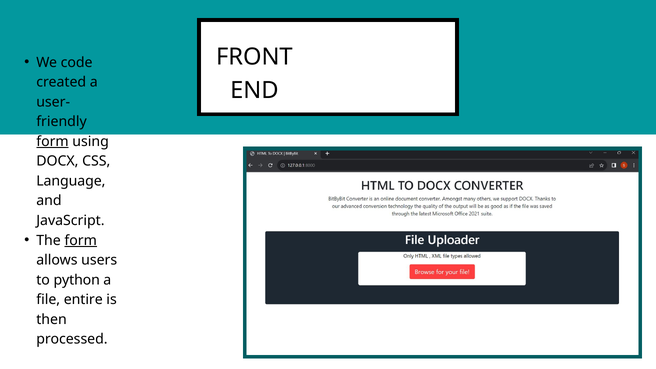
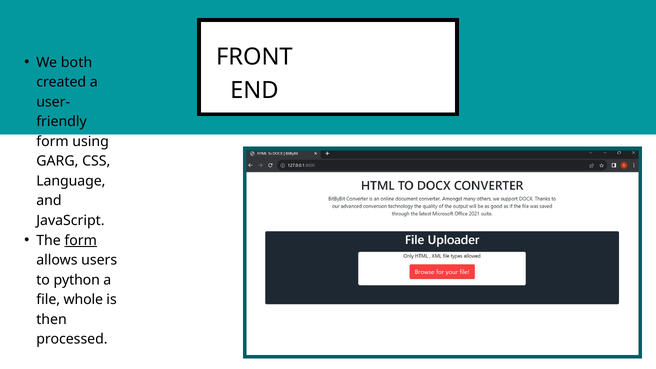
code: code -> both (77, 62)
form underline: present -> none (52, 142)
DOCX: DOCX -> GARG (57, 161)
entire: entire -> whole (83, 300)
